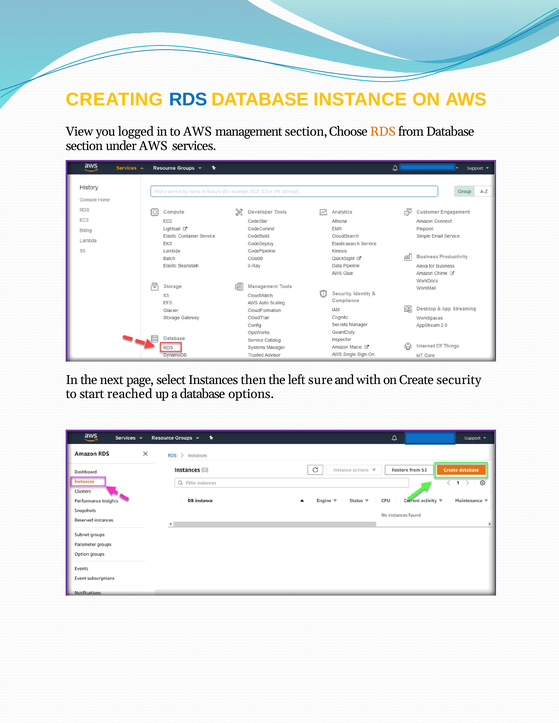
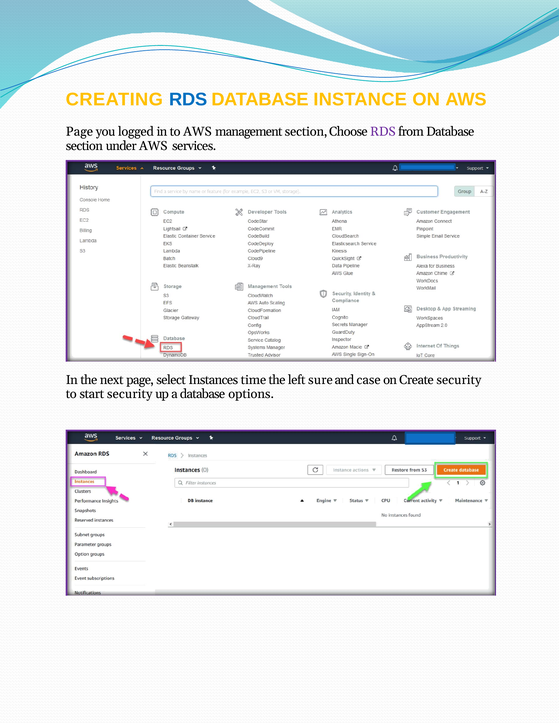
View: View -> Page (79, 132)
RDS colour: orange -> purple (383, 132)
then: then -> time (253, 380)
with: with -> case (369, 380)
start reached: reached -> security (130, 394)
